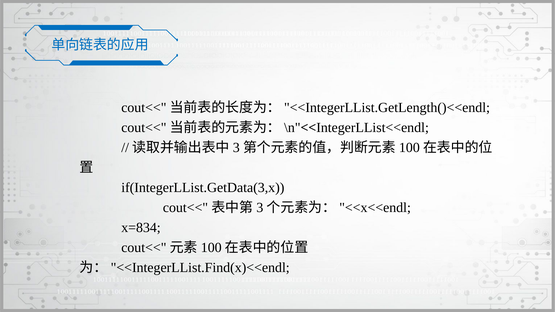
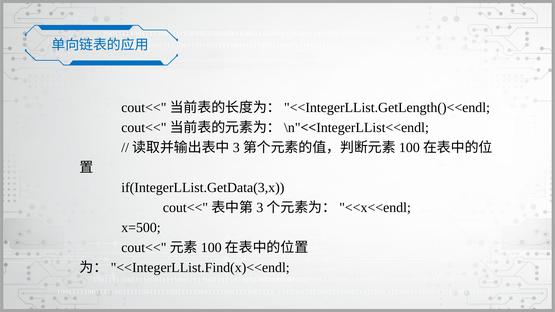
x=834: x=834 -> x=500 (141, 228)
